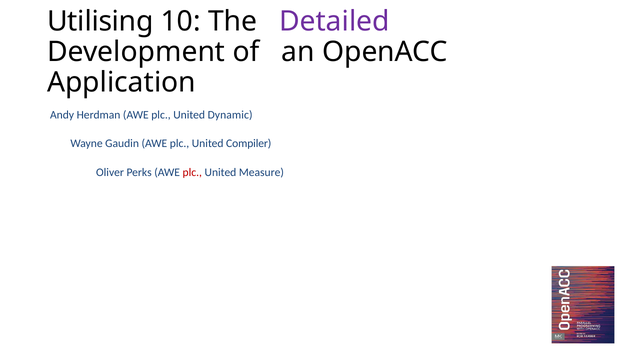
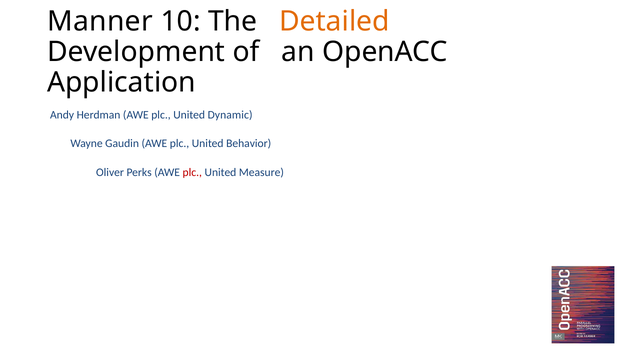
Utilising: Utilising -> Manner (100, 21)
Detailed colour: purple -> orange (334, 21)
Compiler: Compiler -> Behavior (249, 143)
